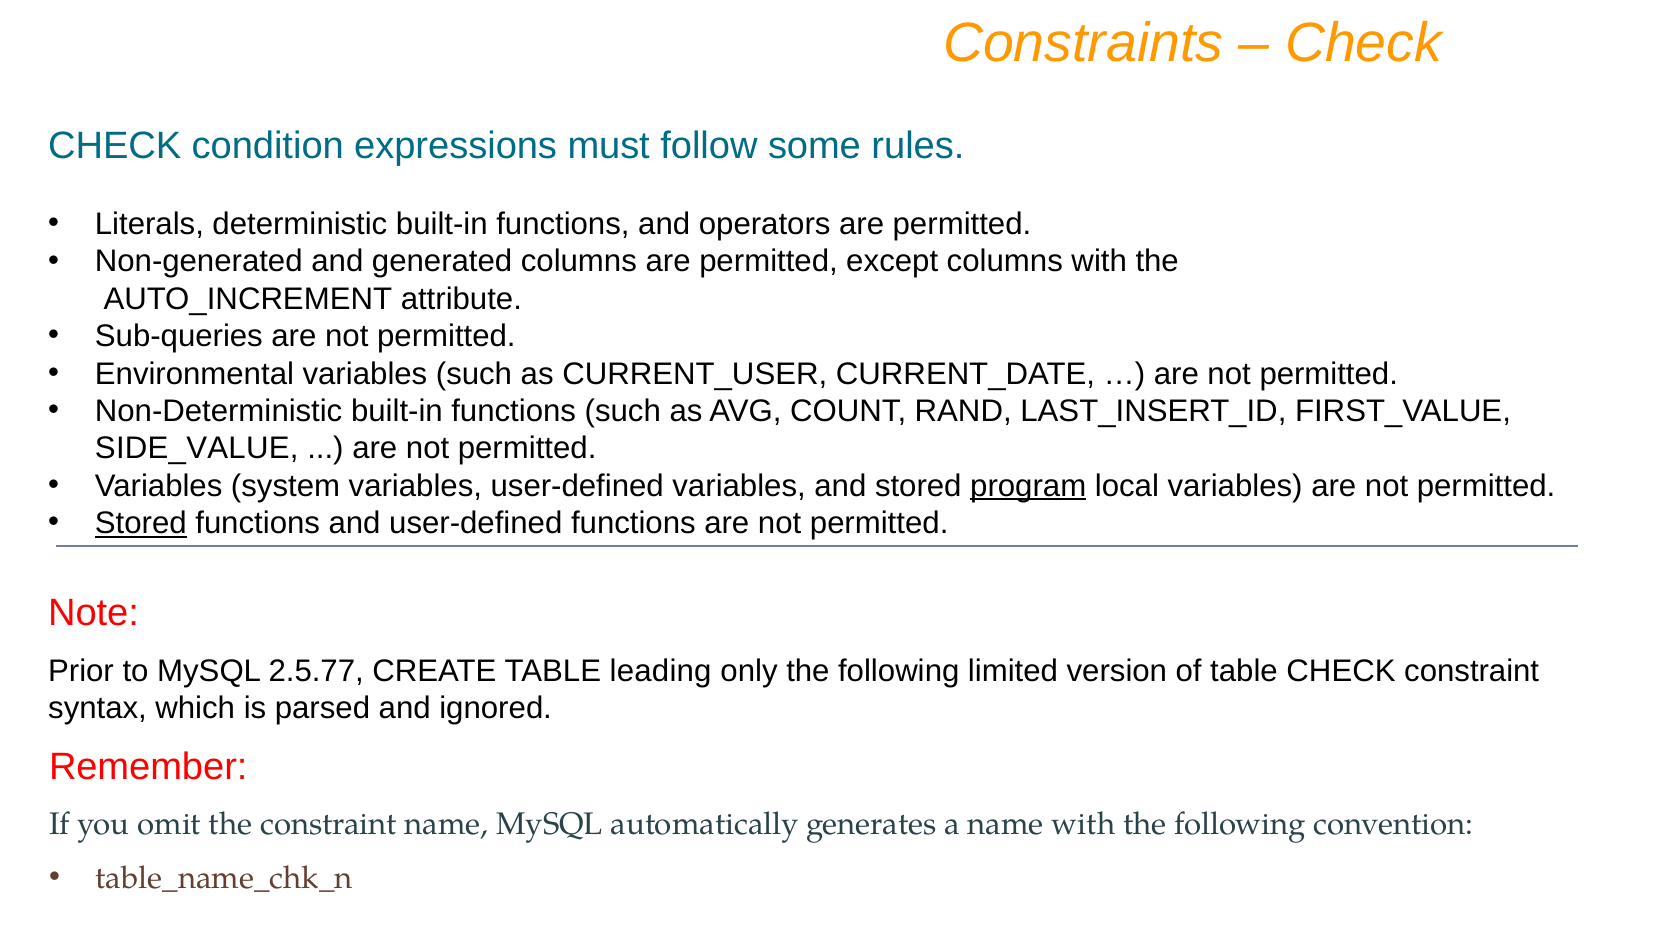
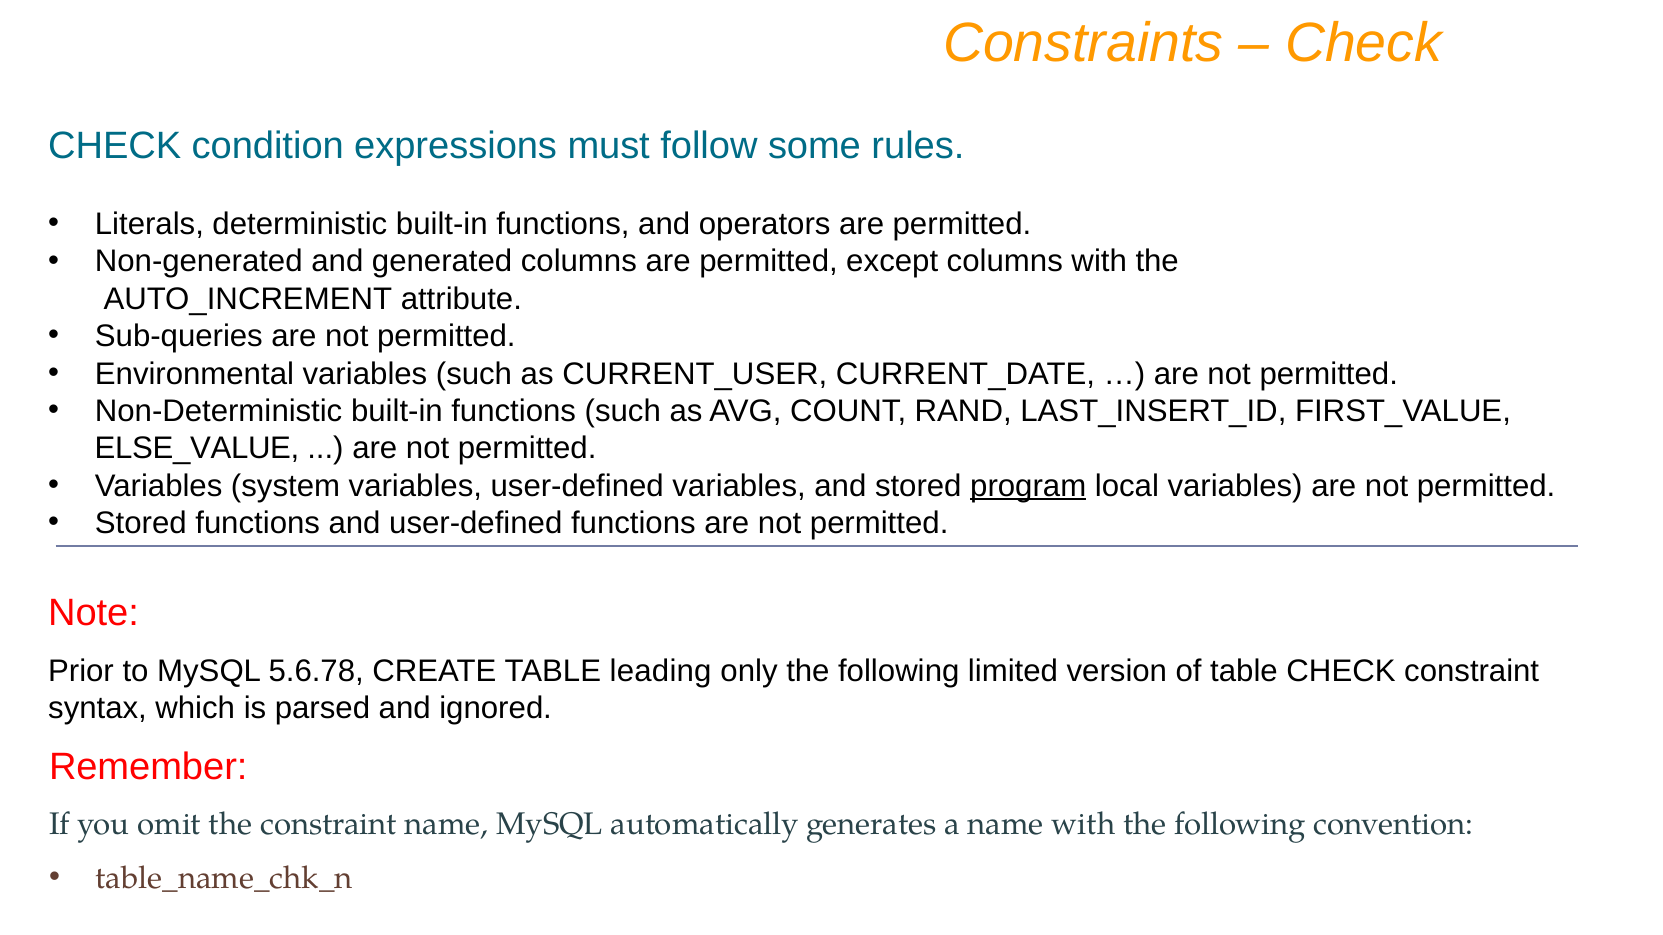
SIDE_VALUE: SIDE_VALUE -> ELSE_VALUE (197, 449)
Stored underline: present -> none (141, 524)
2.5.77: 2.5.77 -> 5.6.78 (316, 671)
